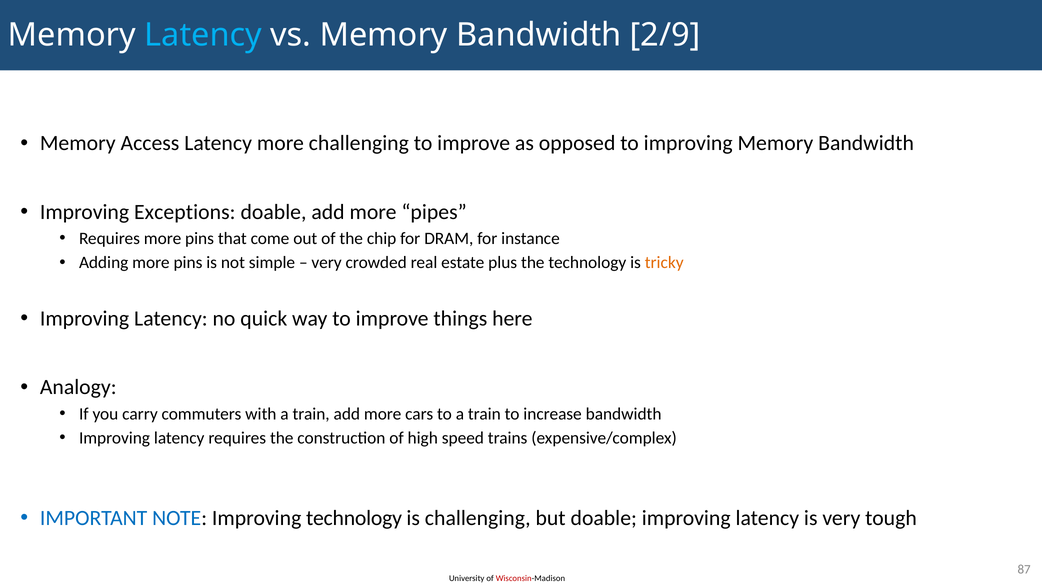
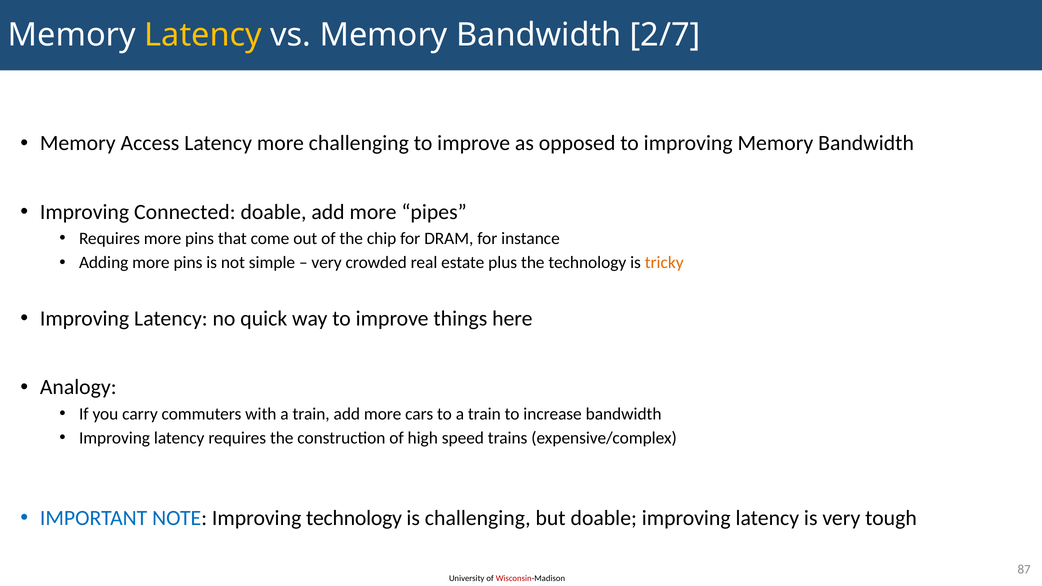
Latency colour: light blue -> yellow (203, 35)
2/9: 2/9 -> 2/7 (665, 35)
Exceptions: Exceptions -> Connected (185, 212)
